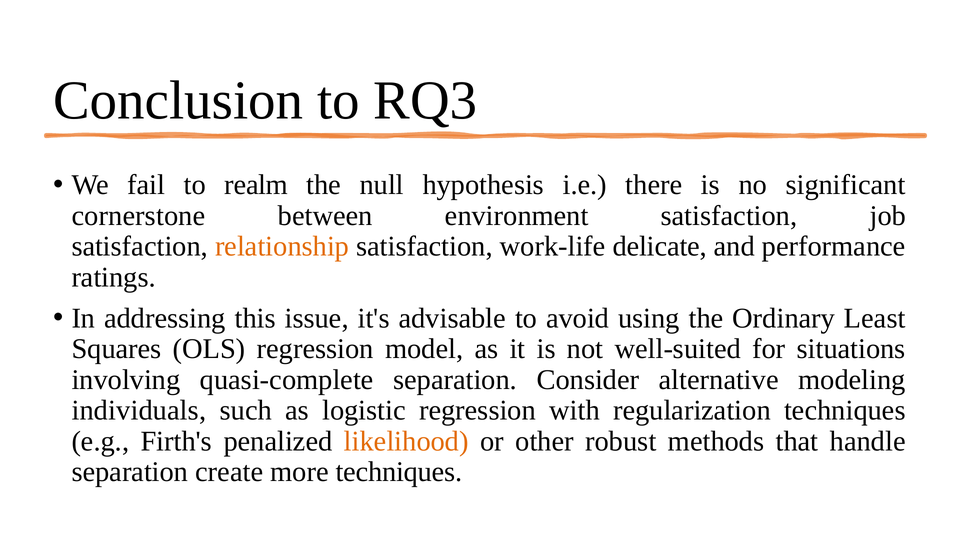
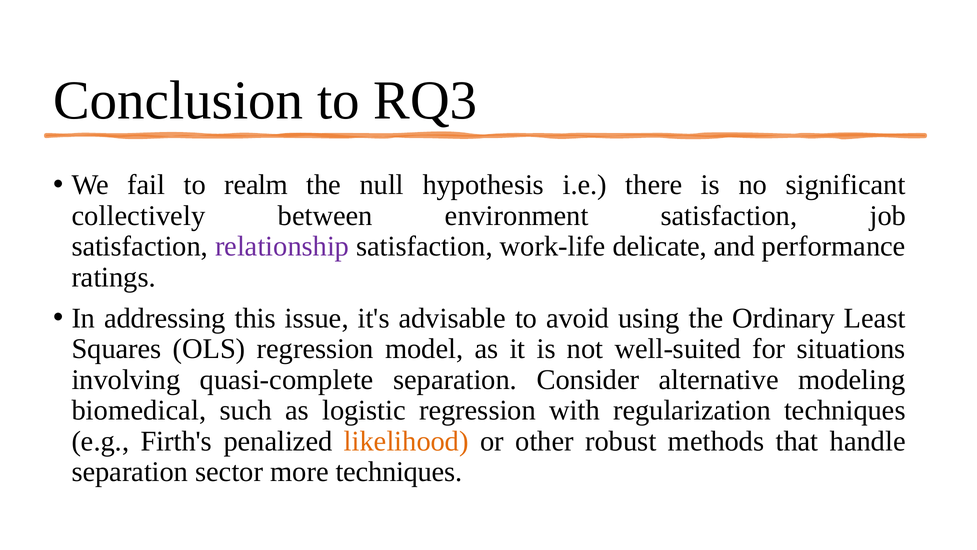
cornerstone: cornerstone -> collectively (138, 216)
relationship colour: orange -> purple (282, 246)
individuals: individuals -> biomedical (139, 410)
create: create -> sector (229, 472)
